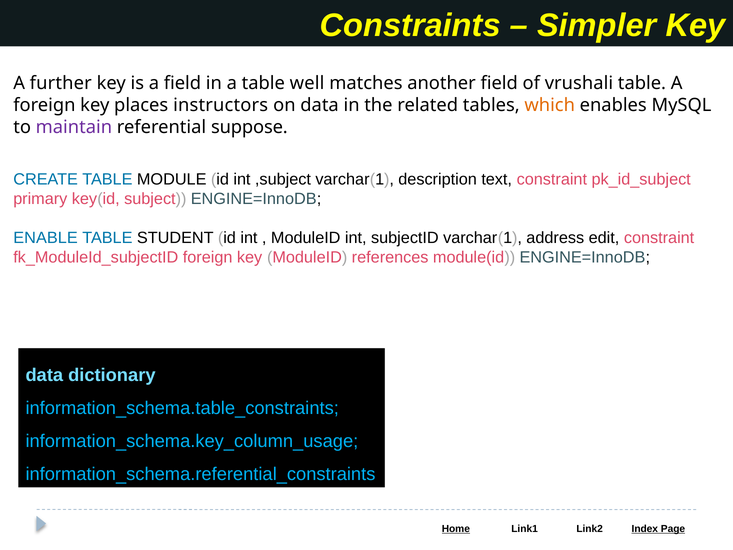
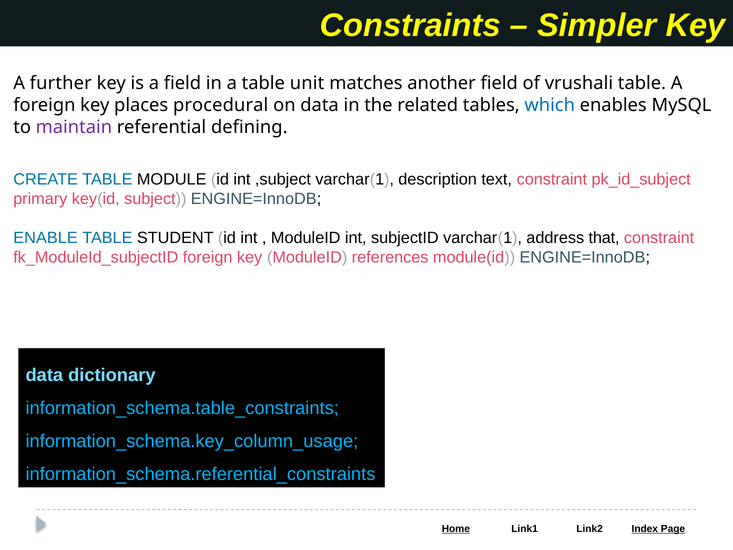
well: well -> unit (307, 83)
instructors: instructors -> procedural (221, 105)
which colour: orange -> blue (550, 105)
suppose: suppose -> defining (249, 127)
edit: edit -> that (604, 238)
